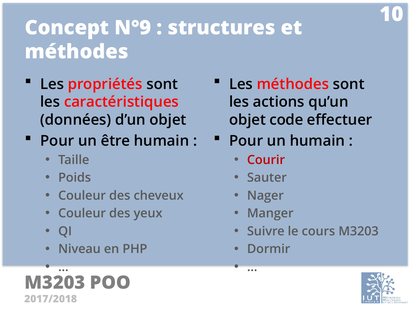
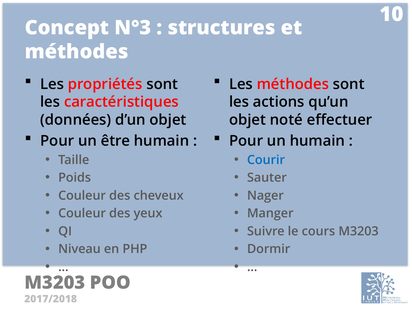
N°9: N°9 -> N°3 (133, 28)
code: code -> noté (286, 120)
Courir colour: red -> blue (266, 160)
